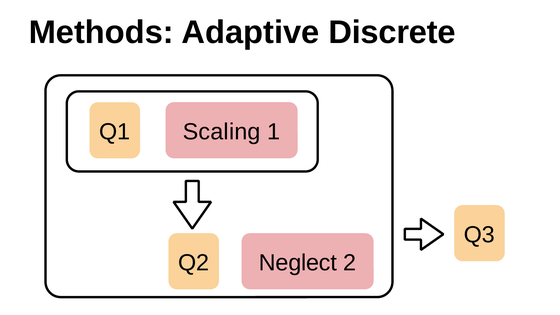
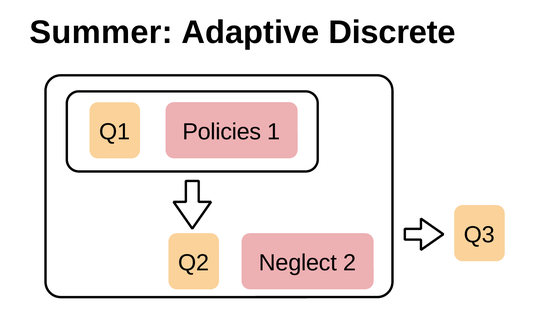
Methods: Methods -> Summer (101, 32)
Scaling: Scaling -> Policies (222, 132)
